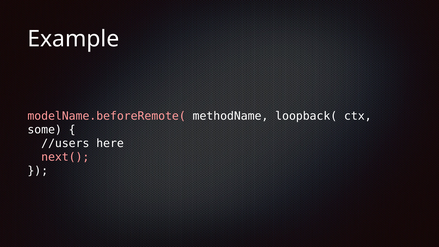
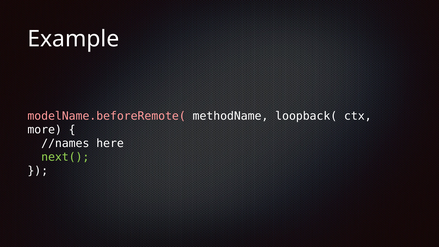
some: some -> more (45, 130)
//users: //users -> //names (65, 143)
next( colour: pink -> light green (65, 157)
